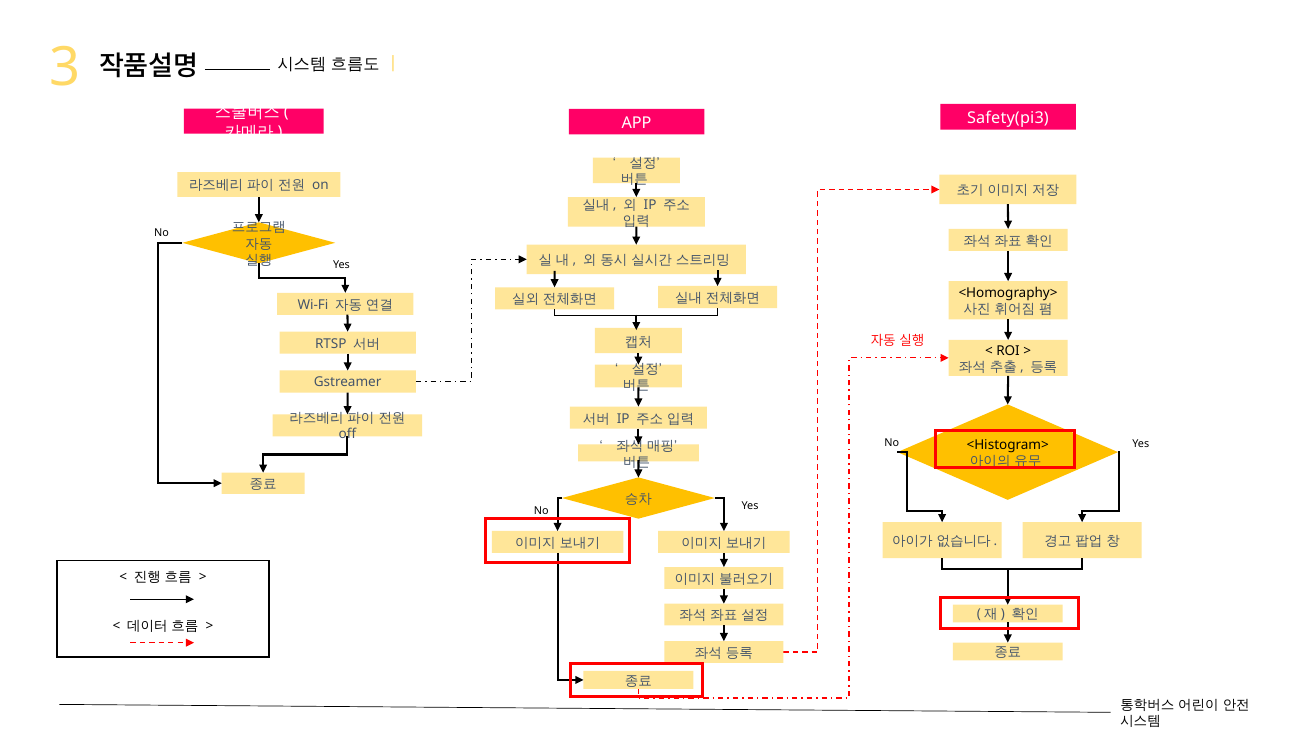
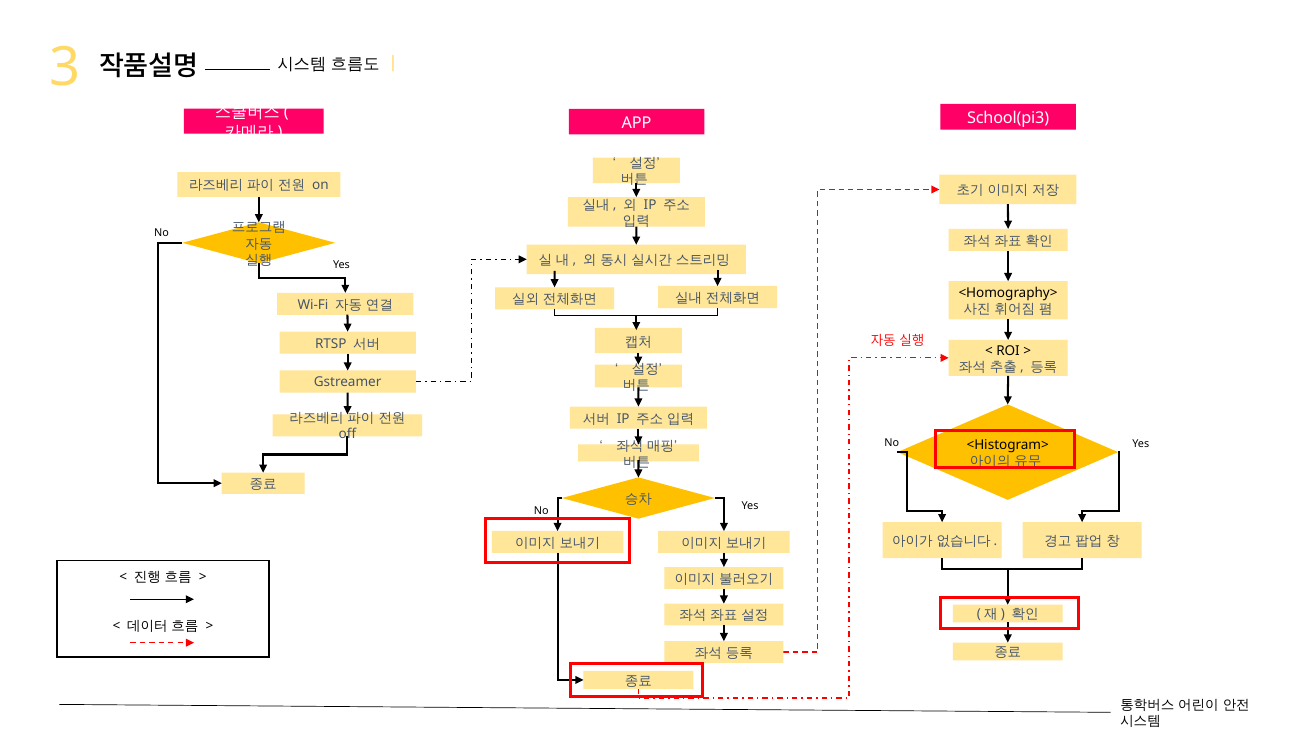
Safety(pi3: Safety(pi3 -> School(pi3 (1008, 118)
